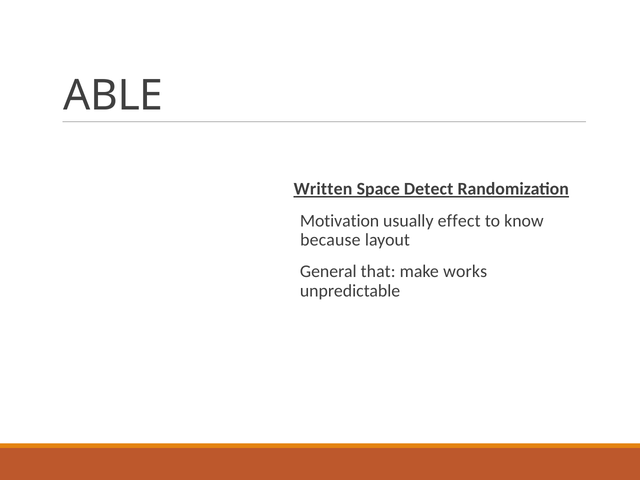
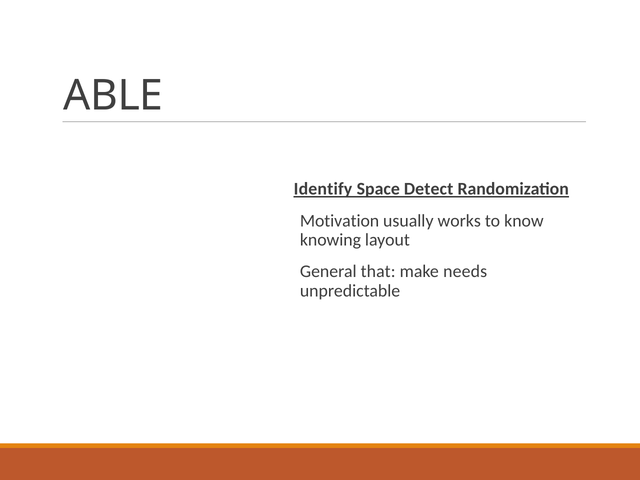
Written: Written -> Identify (323, 189)
effect: effect -> works (459, 221)
because: because -> knowing (330, 240)
works: works -> needs (465, 272)
